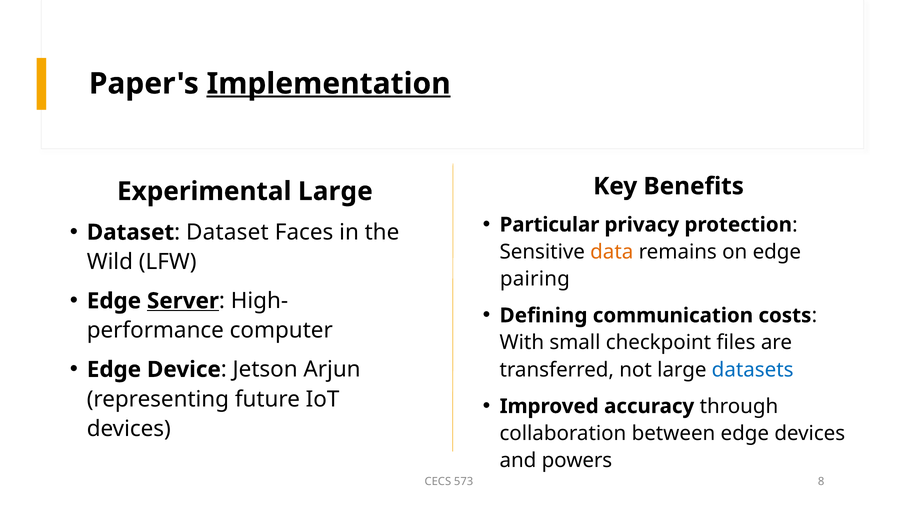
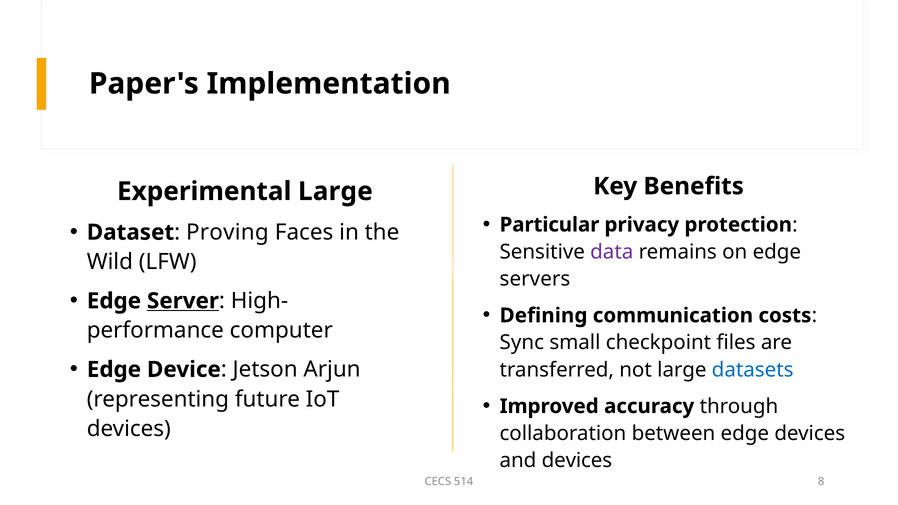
Implementation underline: present -> none (329, 84)
Dataset: Dataset -> Proving (227, 232)
data colour: orange -> purple (612, 252)
pairing: pairing -> servers (535, 279)
With: With -> Sync (522, 343)
and powers: powers -> devices (577, 461)
573: 573 -> 514 (464, 481)
